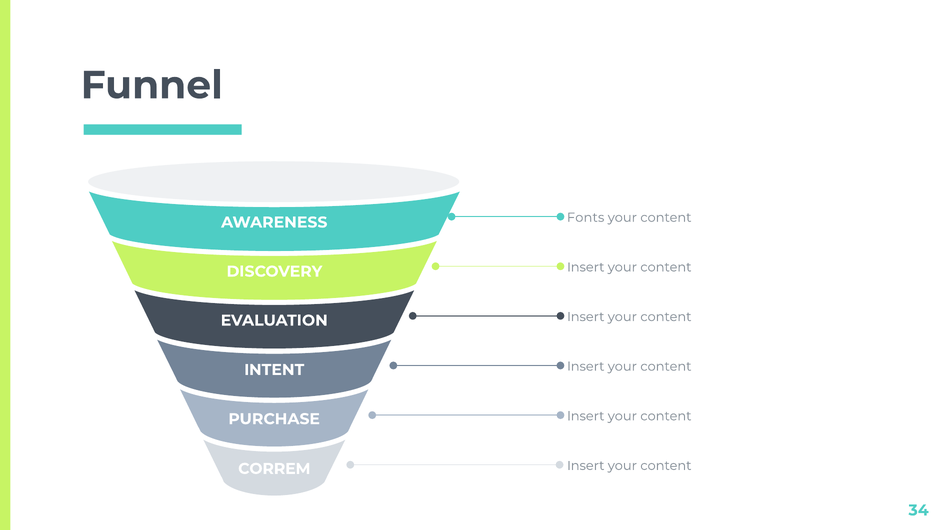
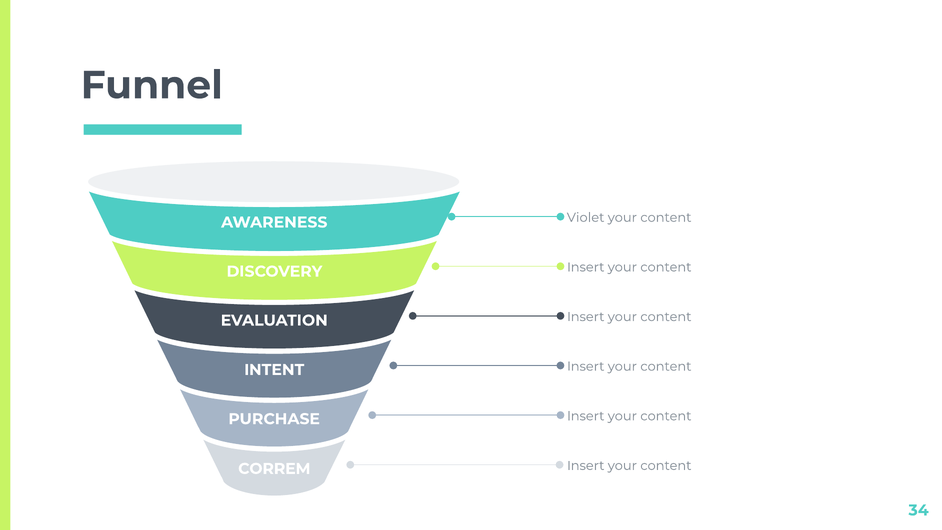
Fonts: Fonts -> Violet (586, 217)
